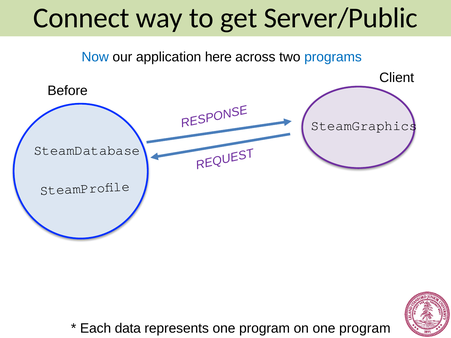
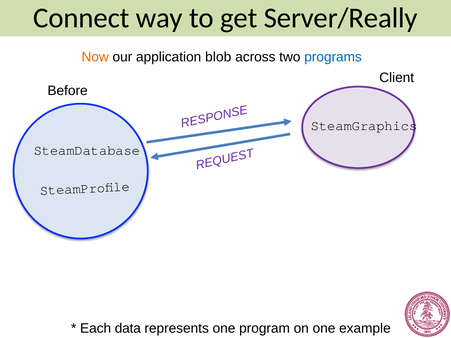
Server/Public: Server/Public -> Server/Really (341, 18)
Now colour: blue -> orange (95, 57)
here: here -> blob (218, 57)
on one program: program -> example (365, 328)
